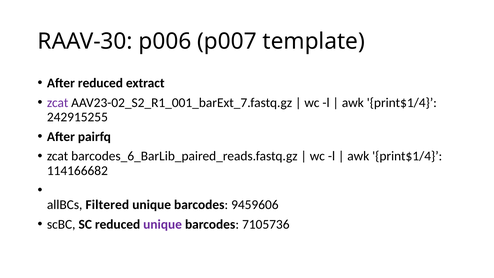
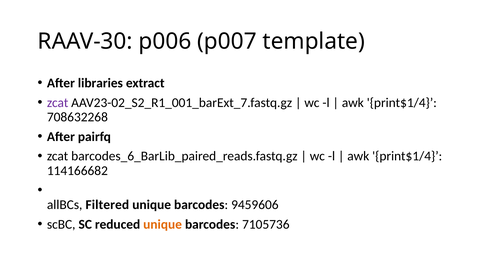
After reduced: reduced -> libraries (100, 83)
242915255: 242915255 -> 708632268 (77, 117)
unique colour: purple -> orange (163, 224)
